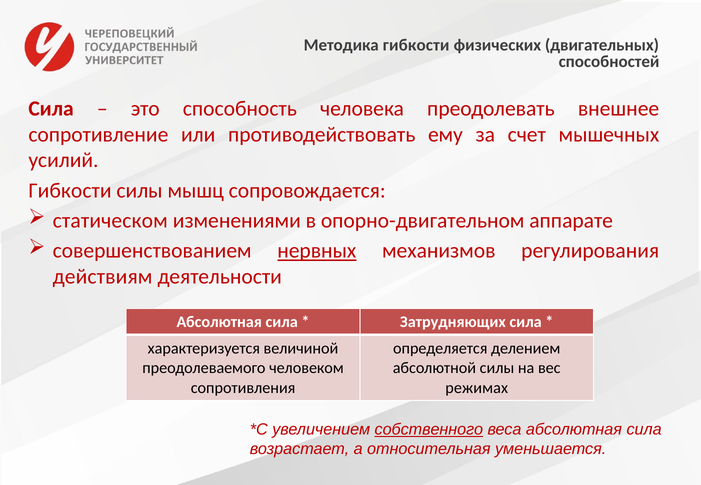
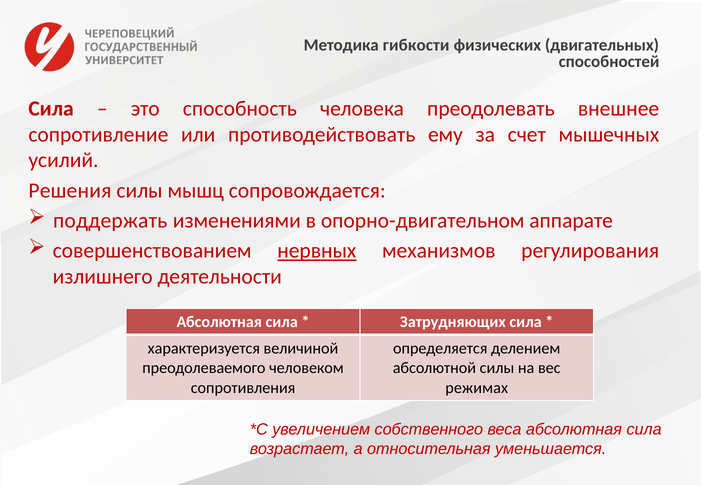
Гибкости: Гибкости -> Решения (70, 191)
статическом: статическом -> поддержать (110, 221)
действиям: действиям -> излишнего (103, 277)
собственного underline: present -> none (429, 430)
